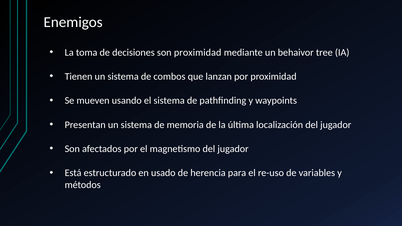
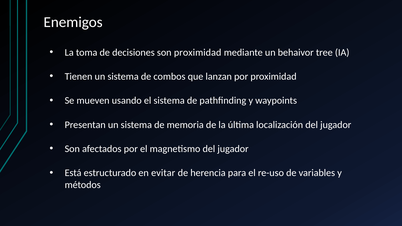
usado: usado -> evitar (163, 173)
